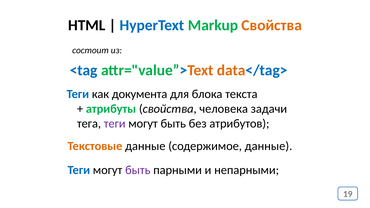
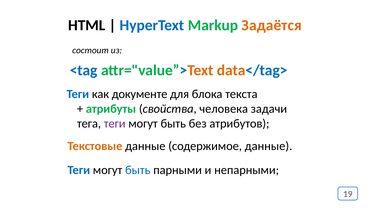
Markup Свойства: Свойства -> Задаётся (272, 25)
документа: документа -> документе (140, 94)
быть colour: purple -> blue (138, 170)
